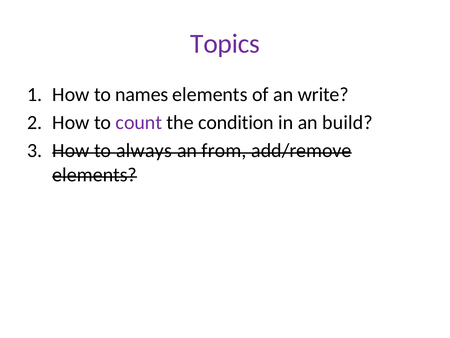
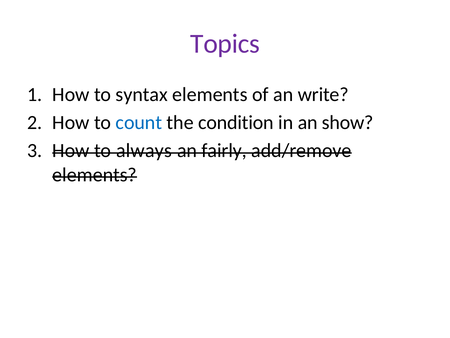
names: names -> syntax (142, 94)
count colour: purple -> blue (139, 122)
build: build -> show (348, 122)
from: from -> fairly (224, 150)
